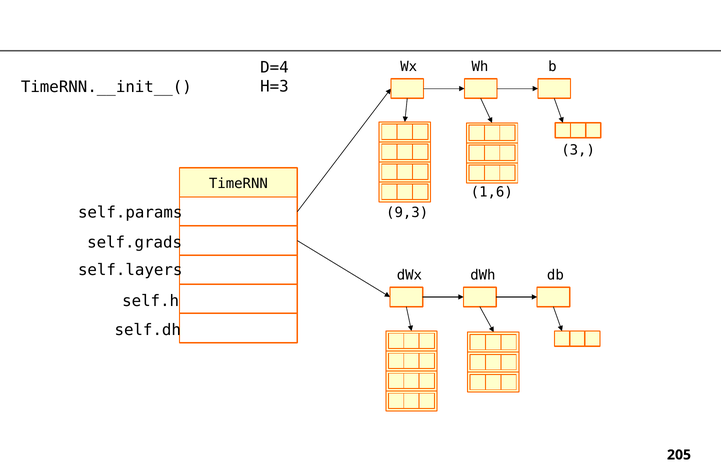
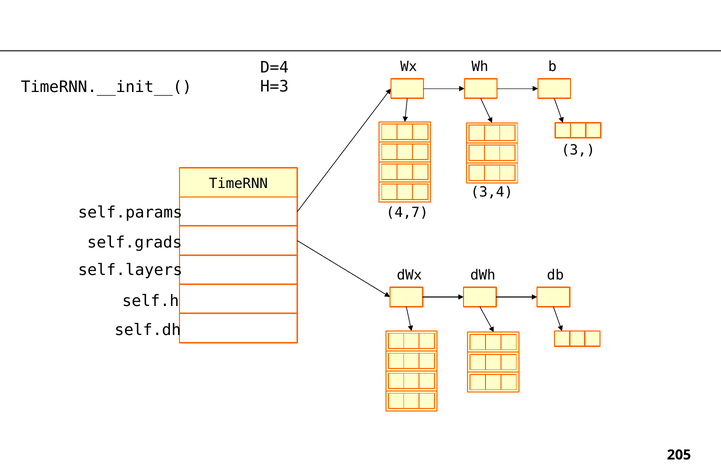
1,6: 1,6 -> 3,4 (492, 192)
9,3: 9,3 -> 4,7 (407, 212)
